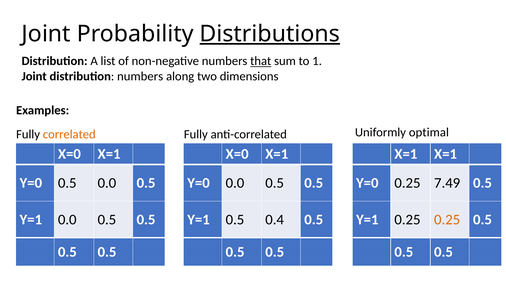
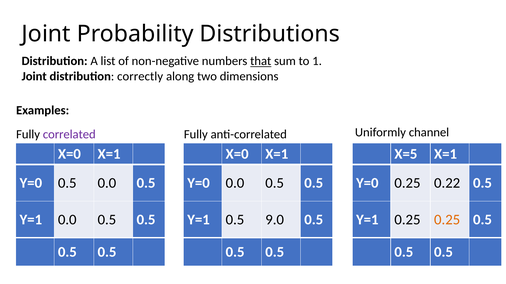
Distributions underline: present -> none (270, 34)
distribution numbers: numbers -> correctly (140, 76)
optimal: optimal -> channel (429, 132)
correlated colour: orange -> purple (69, 135)
X=1: X=1 -> X=5 (406, 154)
7.49: 7.49 -> 0.22 (447, 183)
0.4: 0.4 -> 9.0 (275, 220)
